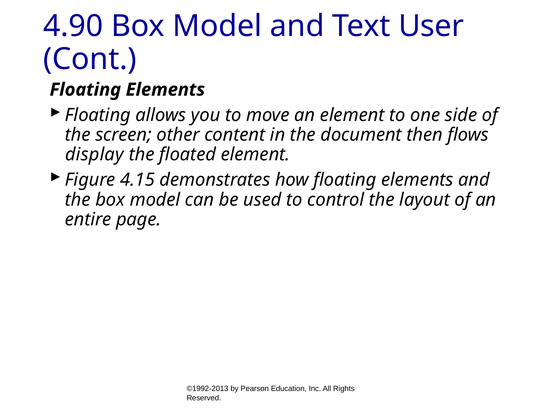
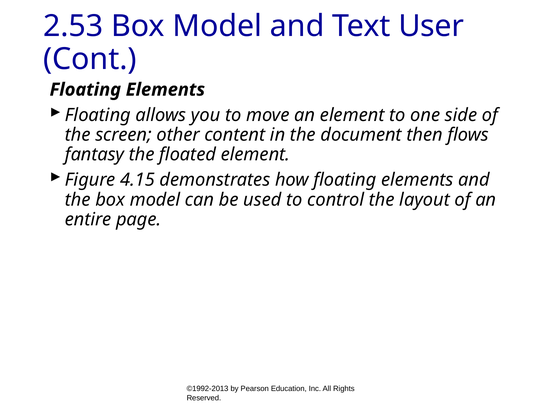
4.90: 4.90 -> 2.53 (73, 26)
display: display -> fantasy (95, 154)
